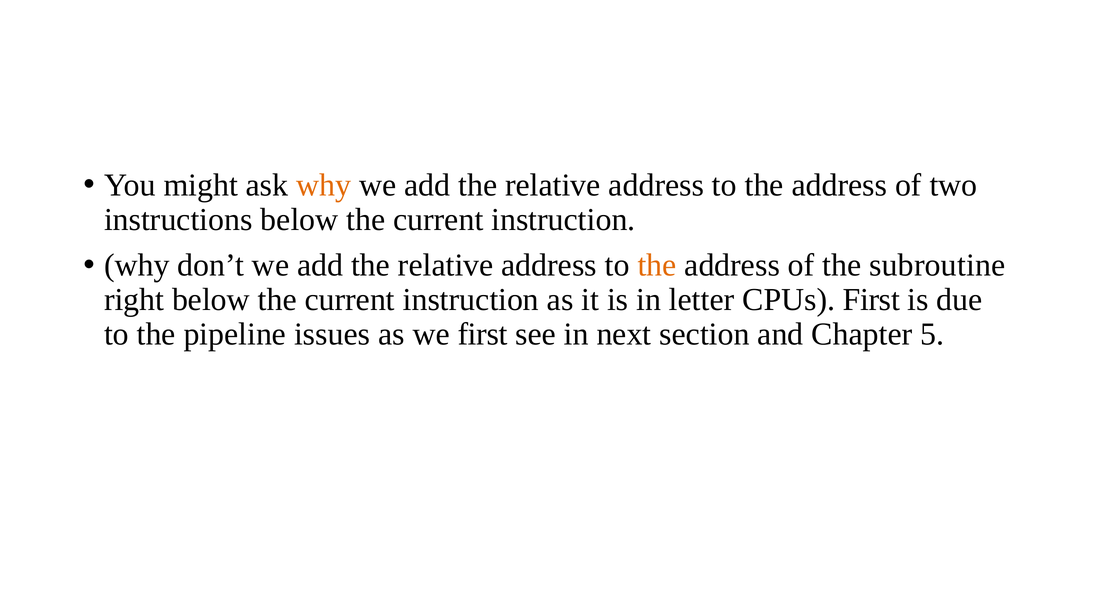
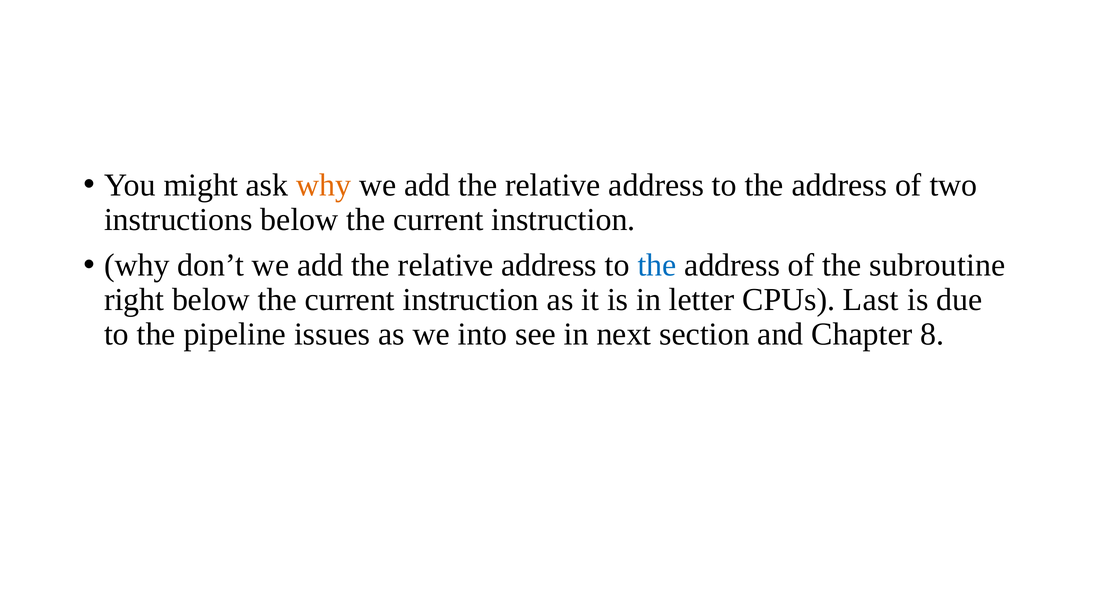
the colour: orange -> blue (657, 265)
CPUs First: First -> Last (871, 300)
we first: first -> into (483, 334)
5: 5 -> 8 (932, 334)
